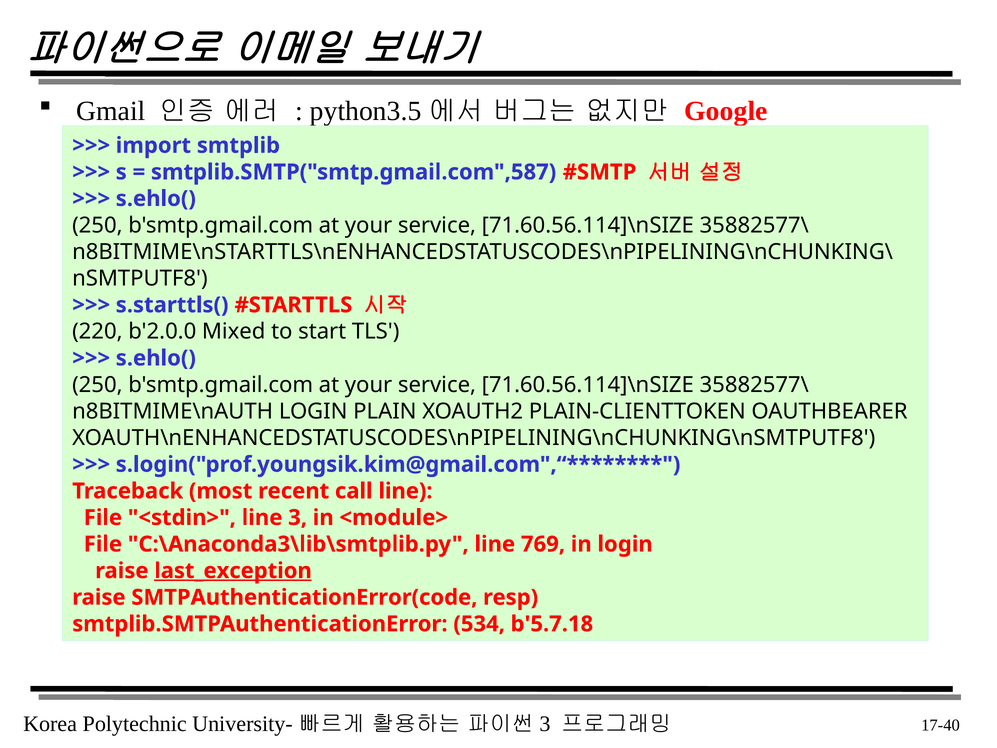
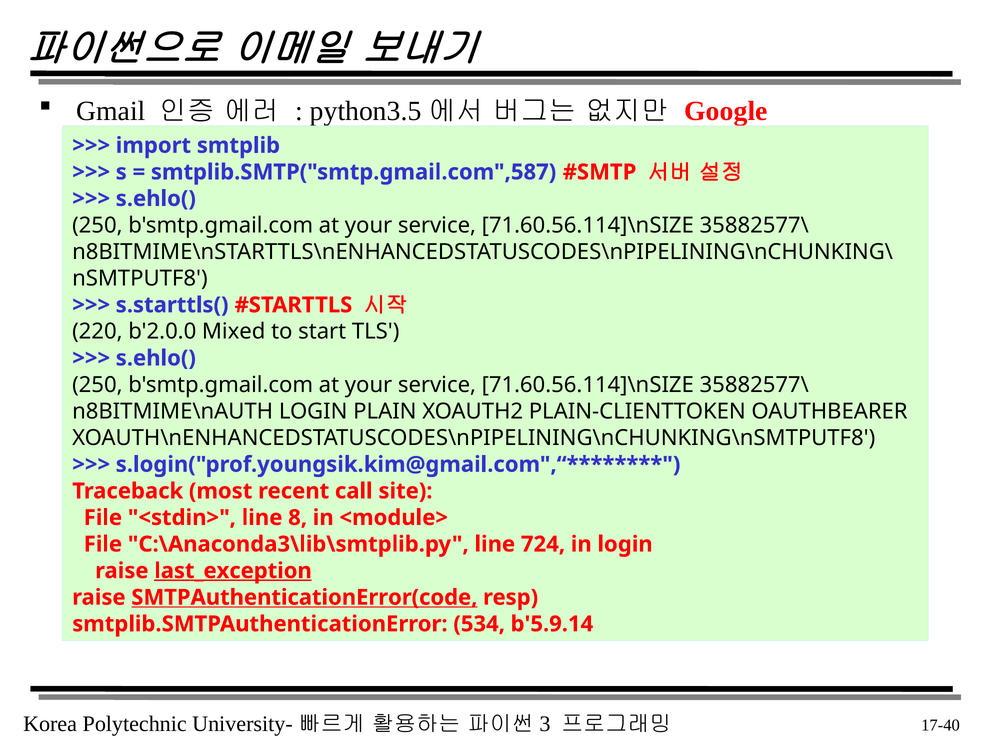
call line: line -> site (405, 491)
3: 3 -> 8 (298, 517)
769: 769 -> 724 (543, 544)
SMTPAuthenticationError(code underline: none -> present (304, 597)
b'5.7.18: b'5.7.18 -> b'5.9.14 (552, 624)
